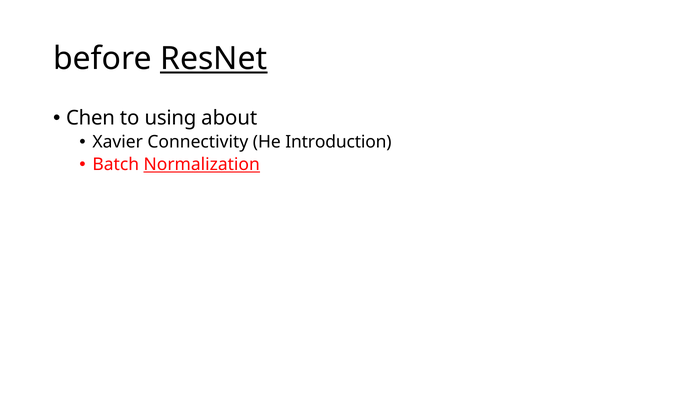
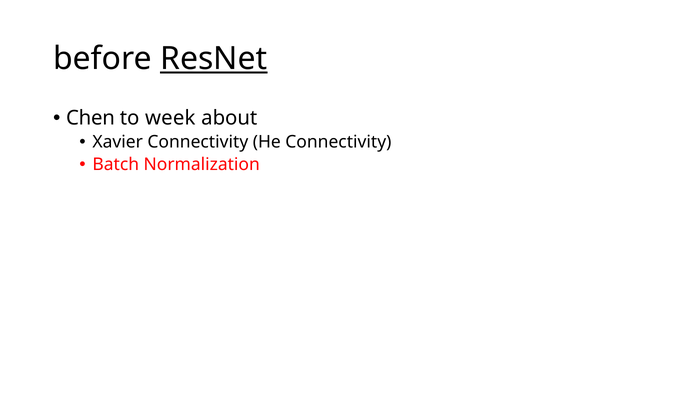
using: using -> week (170, 118)
He Introduction: Introduction -> Connectivity (338, 142)
Normalization underline: present -> none (202, 165)
